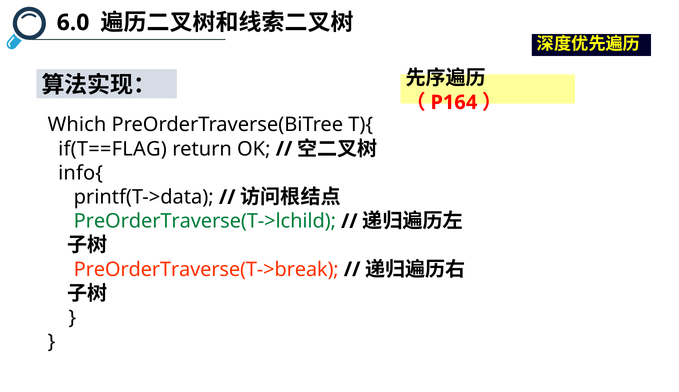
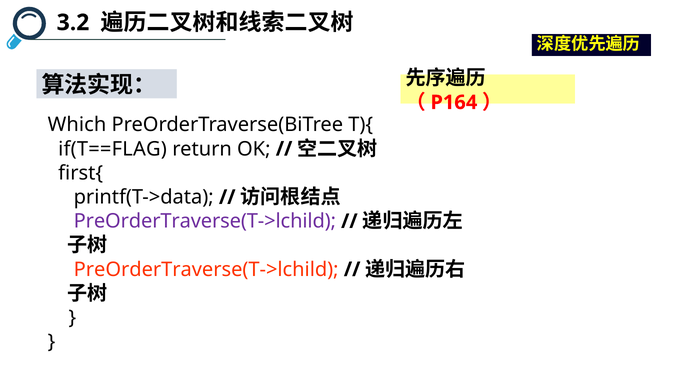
6.0: 6.0 -> 3.2 (73, 23)
info{: info{ -> first{ (81, 173)
PreOrderTraverse(T->lchild colour: green -> purple (205, 221)
PreOrderTraverse(T->break: PreOrderTraverse(T->break -> PreOrderTraverse(T->lchild (206, 270)
